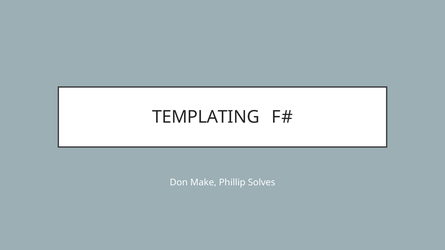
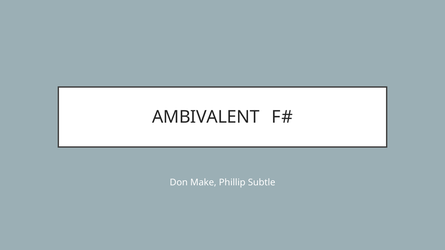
TEMPLATING: TEMPLATING -> AMBIVALENT (206, 117)
Solves: Solves -> Subtle (262, 183)
